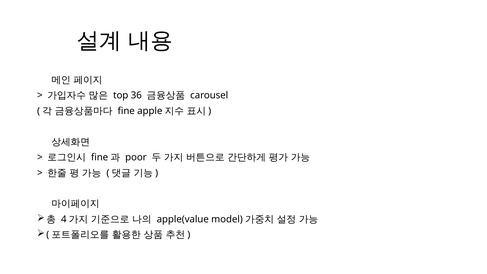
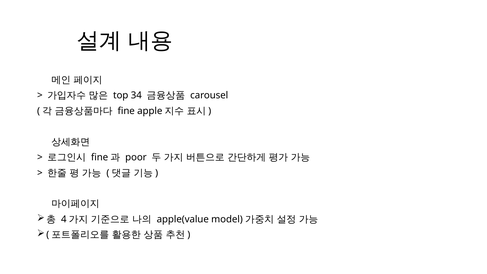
36: 36 -> 34 (136, 95)
